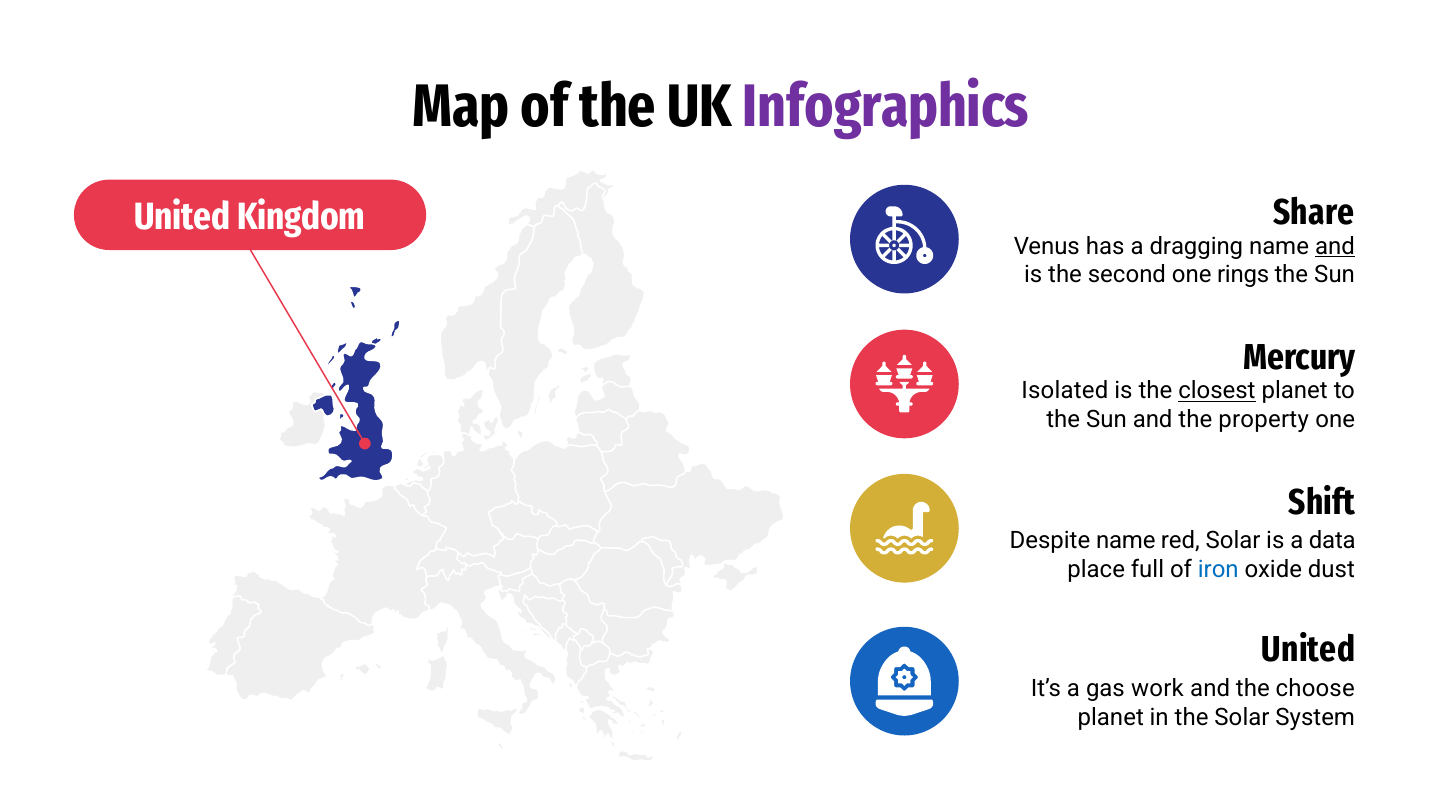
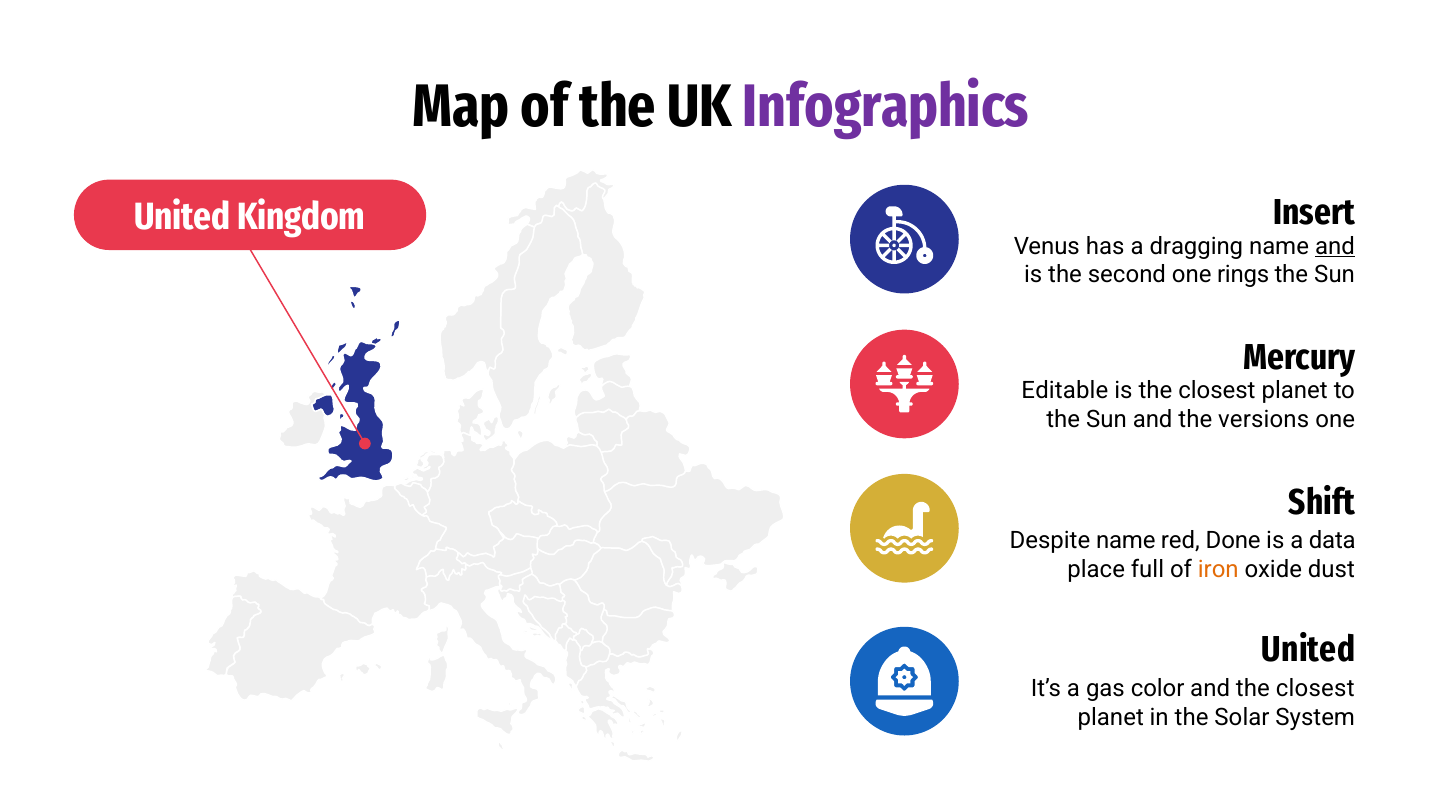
Share: Share -> Insert (1314, 212)
Isolated: Isolated -> Editable (1065, 391)
closest underline: present -> none (1217, 391)
property: property -> versions (1264, 420)
red Solar: Solar -> Done (1233, 541)
iron colour: blue -> orange (1218, 570)
work: work -> color (1158, 688)
and the choose: choose -> closest (1315, 688)
